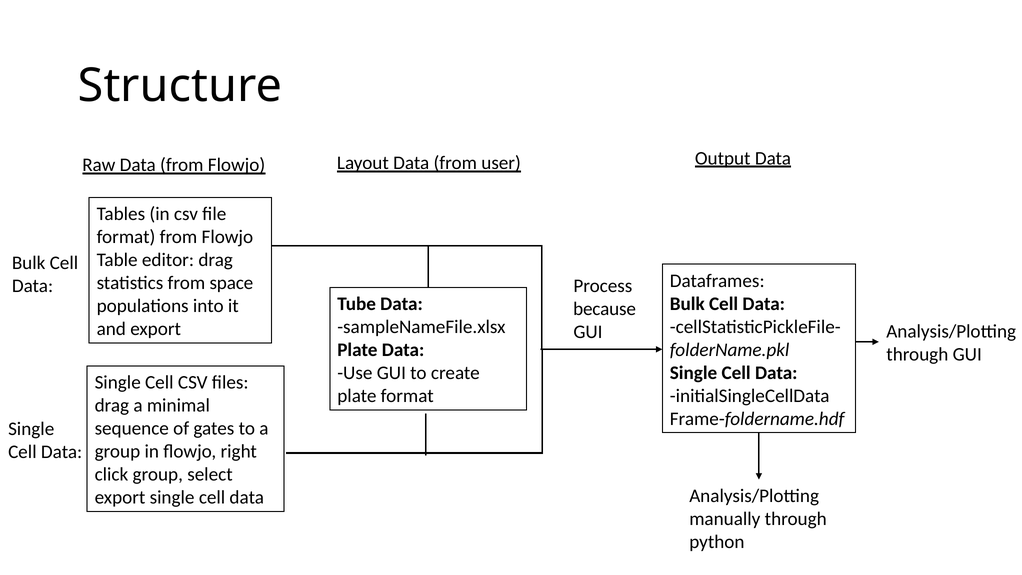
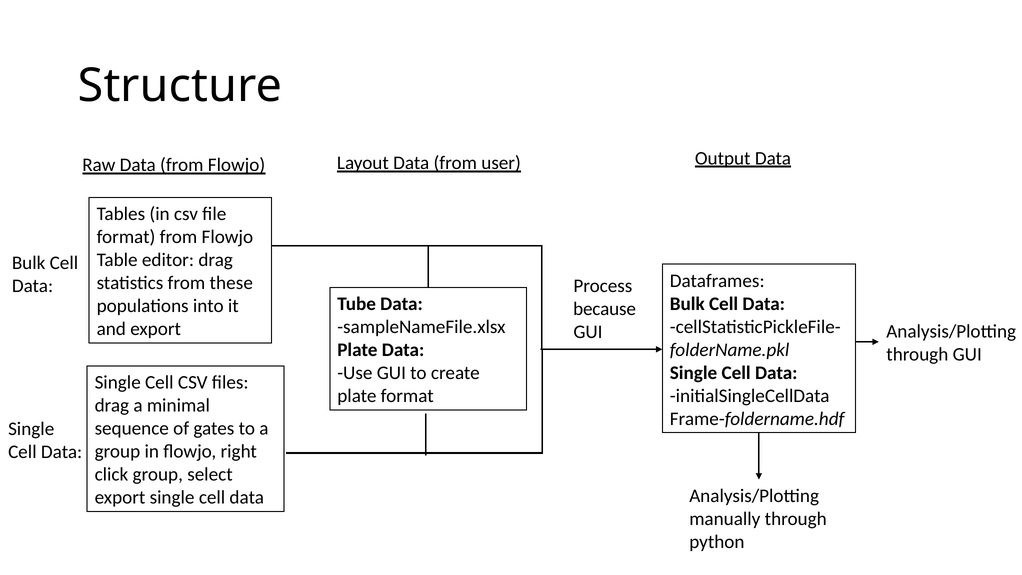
space: space -> these (231, 283)
